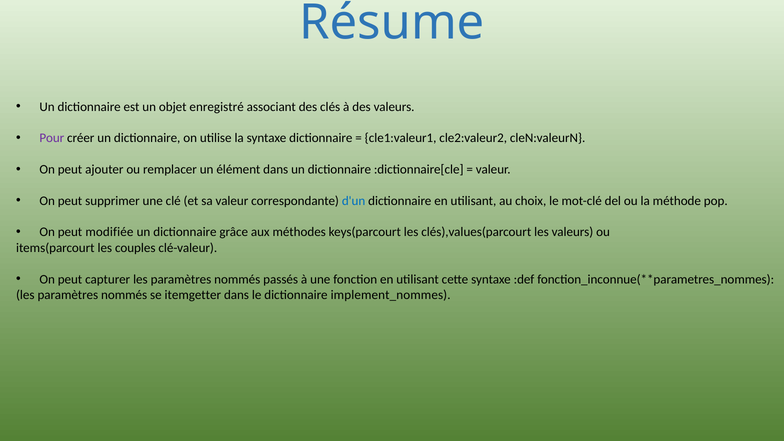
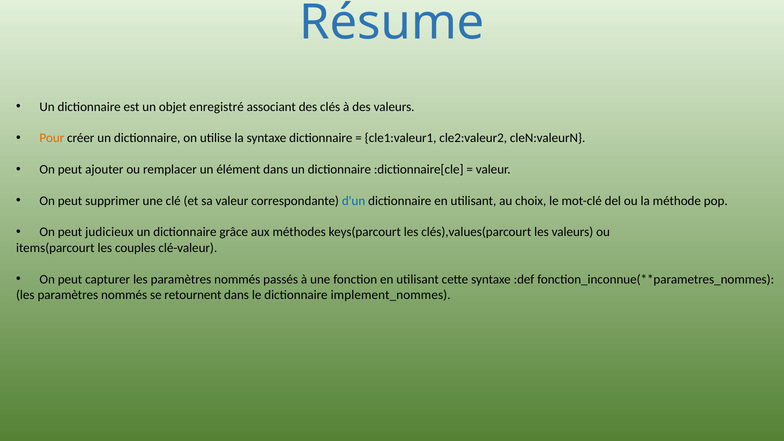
Pour colour: purple -> orange (52, 138)
modifiée: modifiée -> judicieux (109, 232)
itemgetter: itemgetter -> retournent (193, 295)
